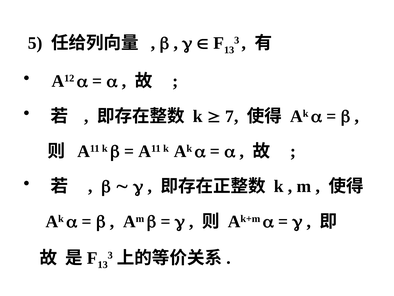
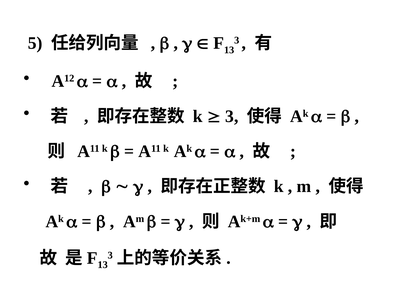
7: 7 -> 3 (232, 116)
